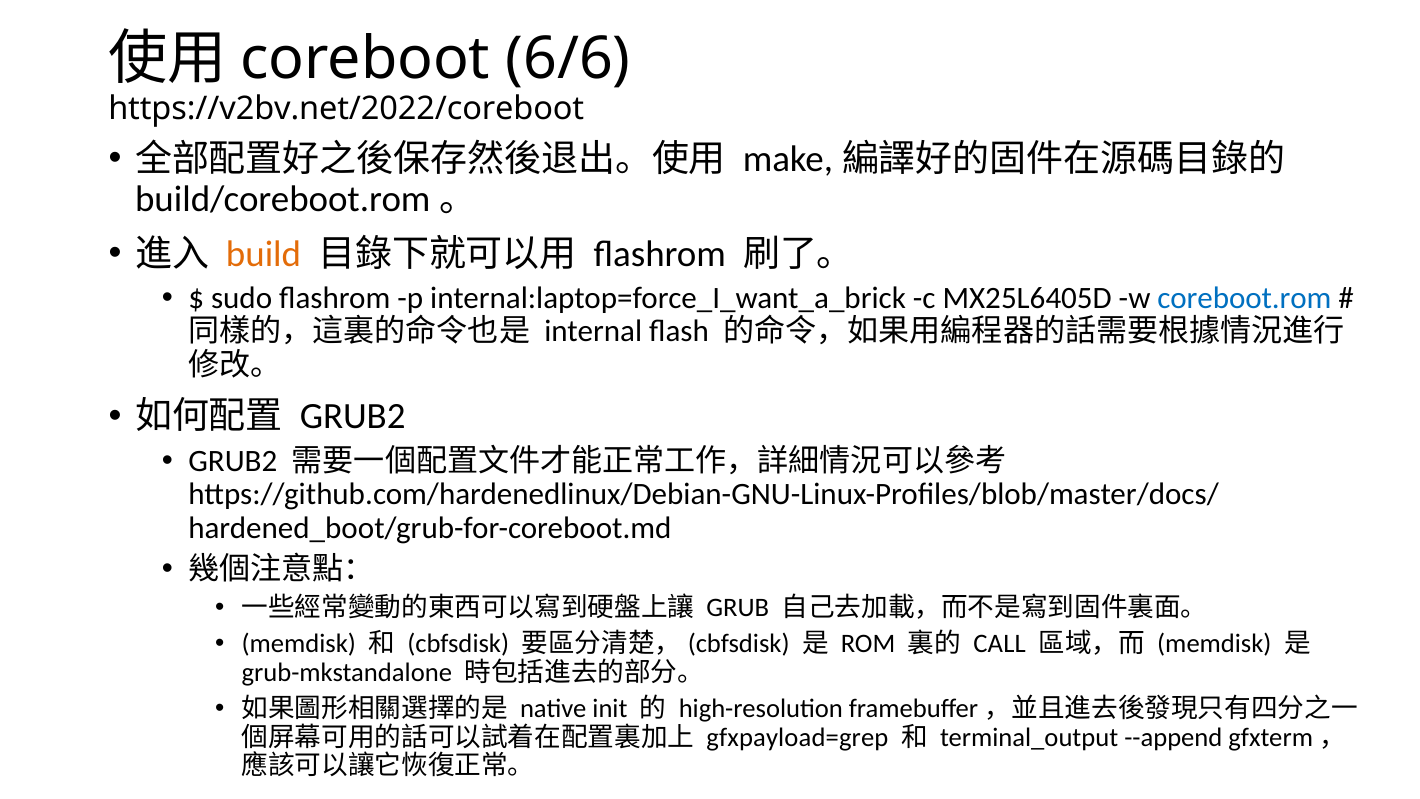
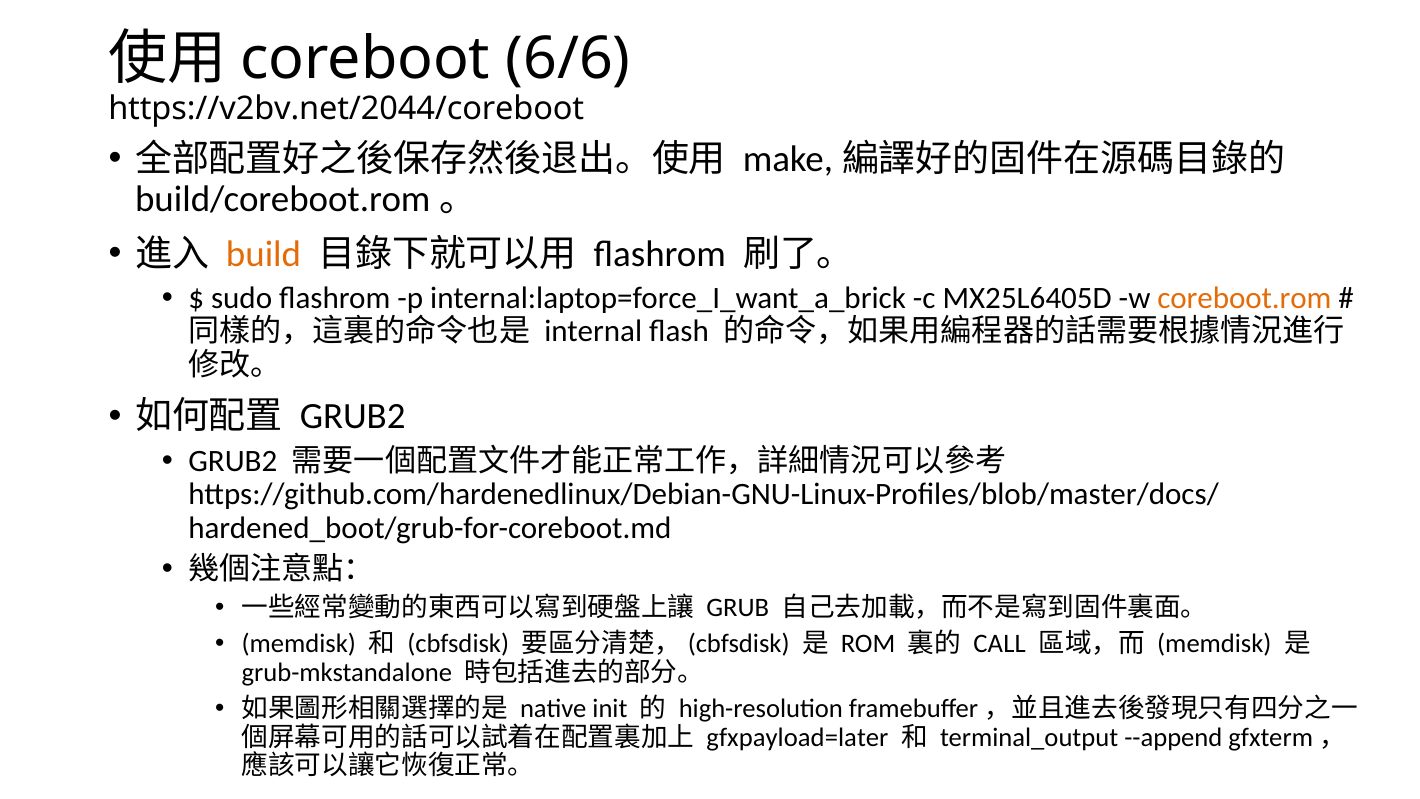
https://v2bv.net/2022/coreboot: https://v2bv.net/2022/coreboot -> https://v2bv.net/2044/coreboot (346, 109)
coreboot.rom colour: blue -> orange (1244, 298)
gfxpayload=grep: gfxpayload=grep -> gfxpayload=later (798, 737)
